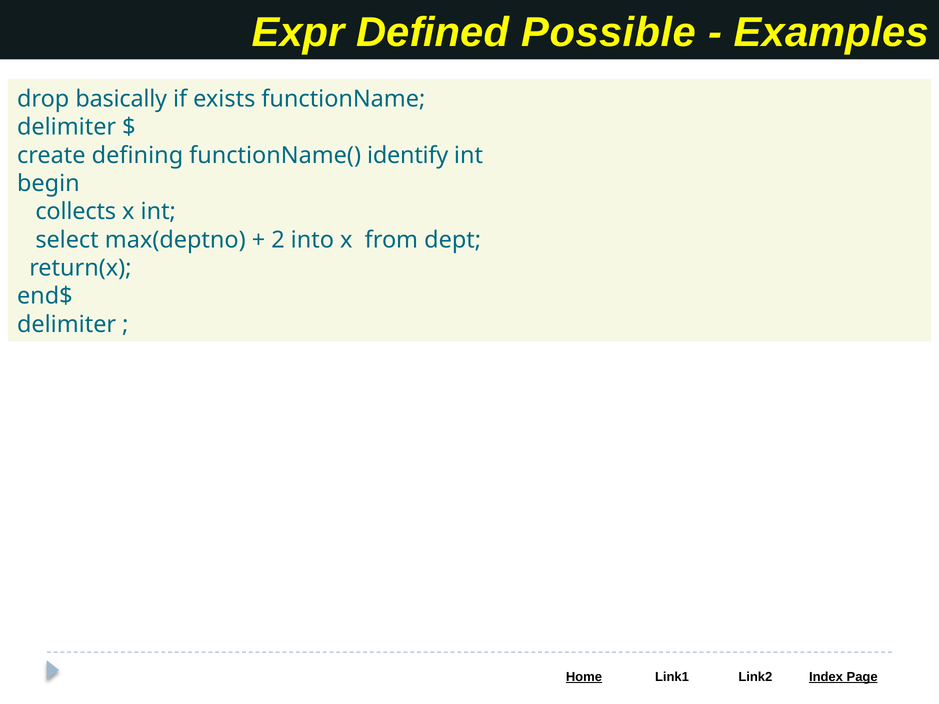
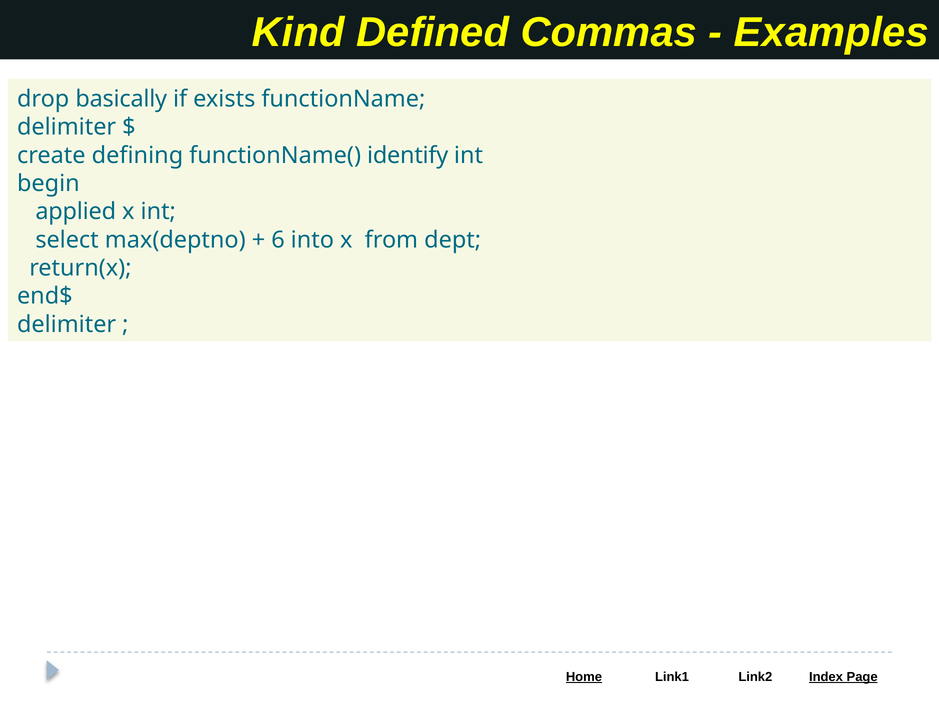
Expr: Expr -> Kind (298, 33)
Possible: Possible -> Commas (609, 33)
collects: collects -> applied (76, 212)
2: 2 -> 6 (278, 240)
